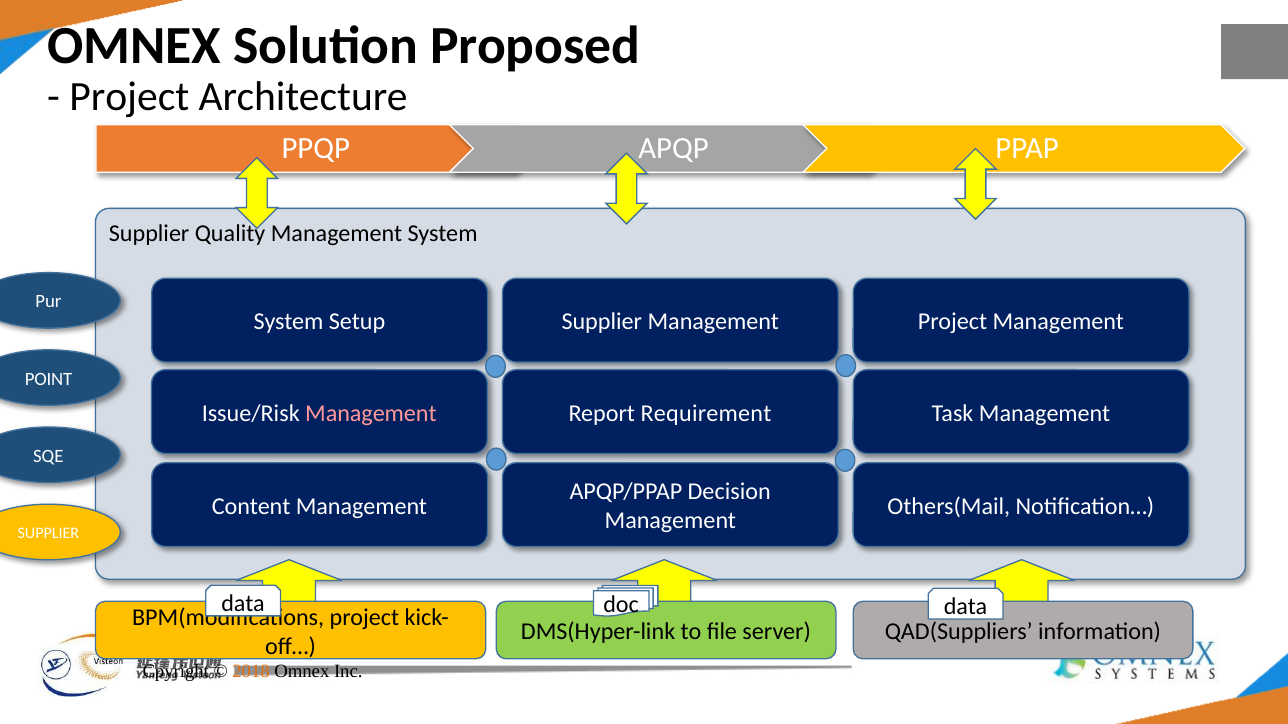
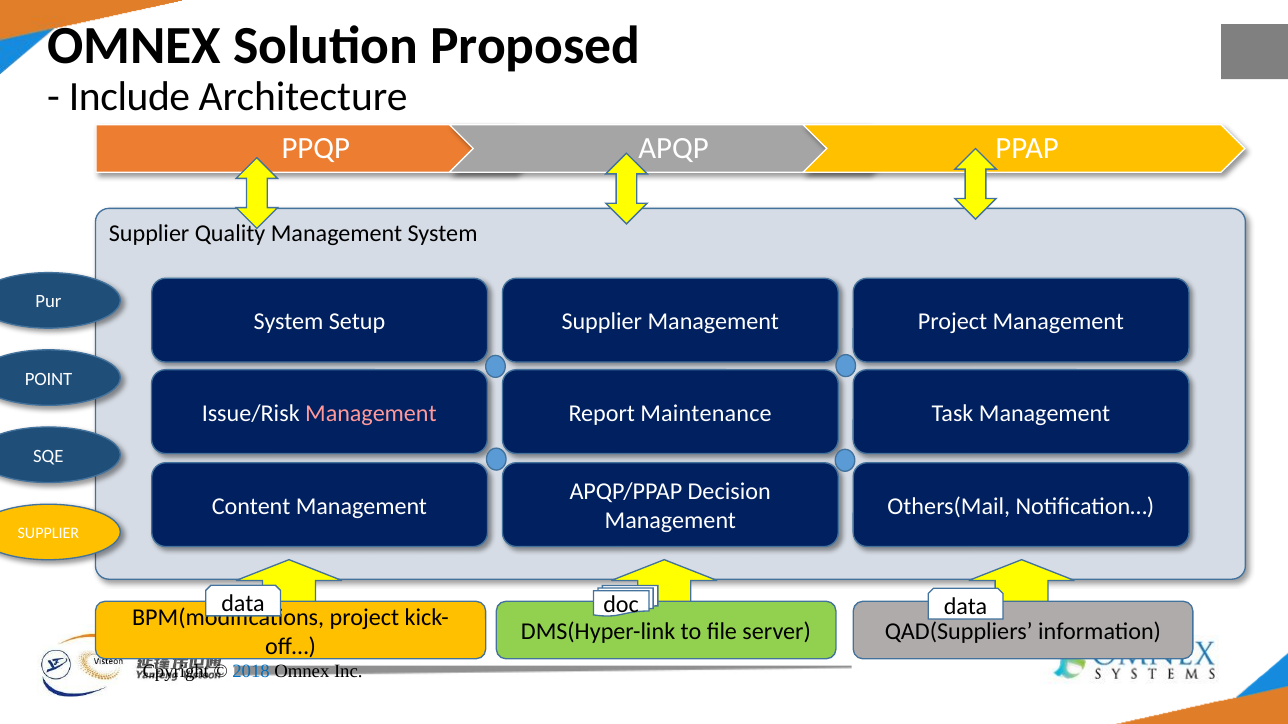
Project: Project -> Include (130, 97)
Requirement: Requirement -> Maintenance (706, 414)
2018 colour: orange -> blue (251, 672)
